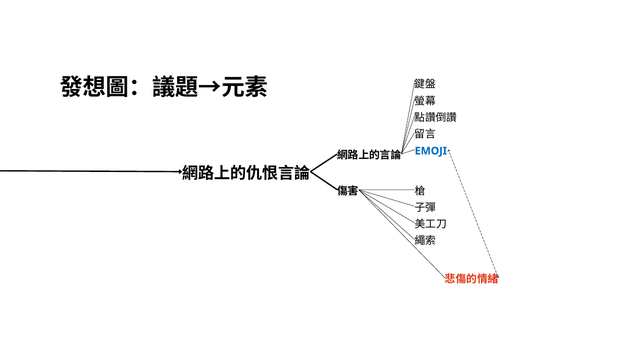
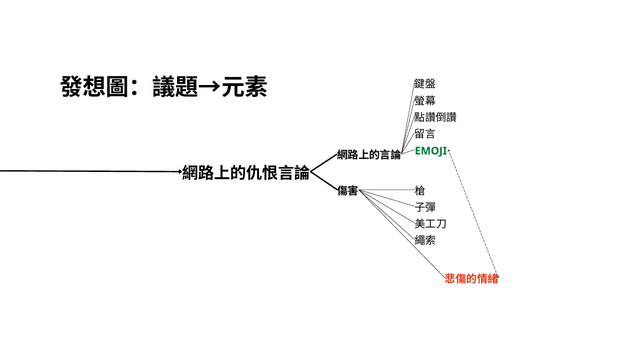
EMOJI colour: blue -> green (431, 151)
